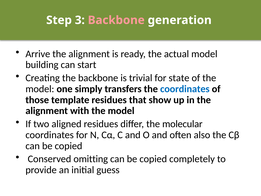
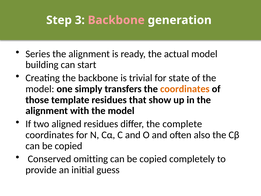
Arrive: Arrive -> Series (38, 54)
coordinates colour: blue -> orange (185, 89)
molecular: molecular -> complete (182, 124)
